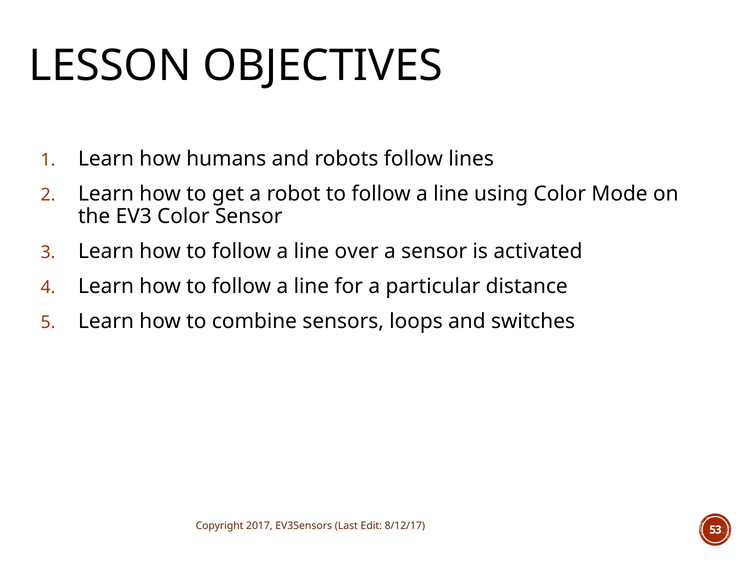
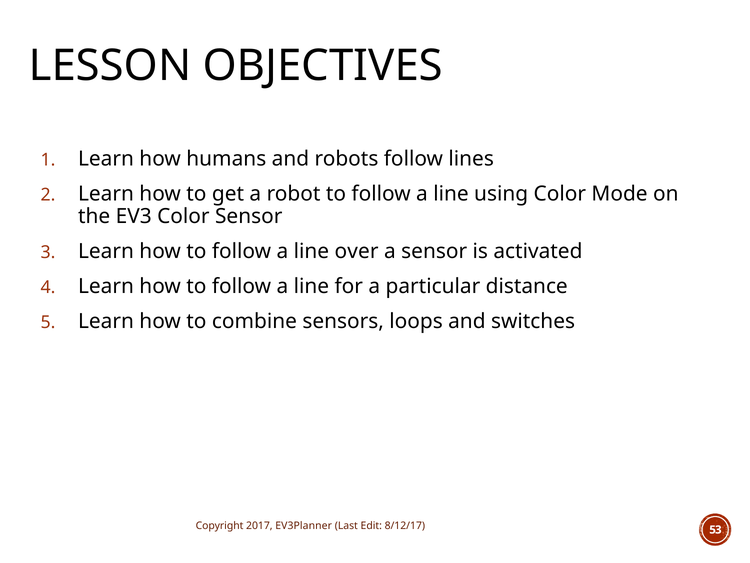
EV3Sensors: EV3Sensors -> EV3Planner (304, 525)
